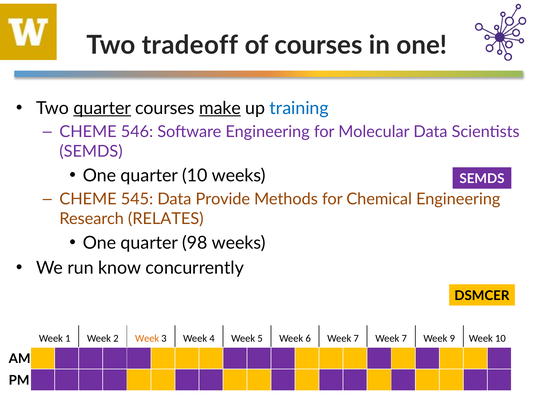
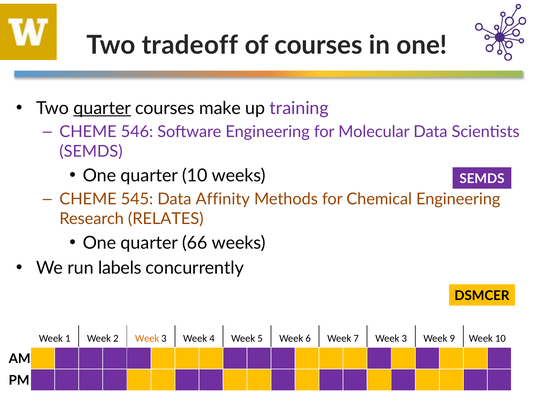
make underline: present -> none (220, 108)
training colour: blue -> purple (299, 108)
Provide: Provide -> Affinity (223, 199)
98: 98 -> 66 (195, 243)
know: know -> labels (120, 268)
7 Week 7: 7 -> 3 (404, 338)
